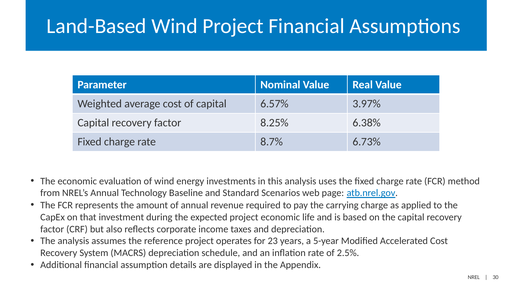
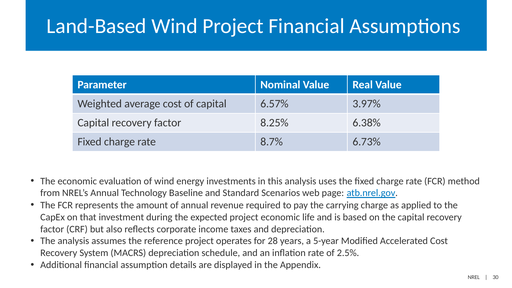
23: 23 -> 28 (273, 241)
